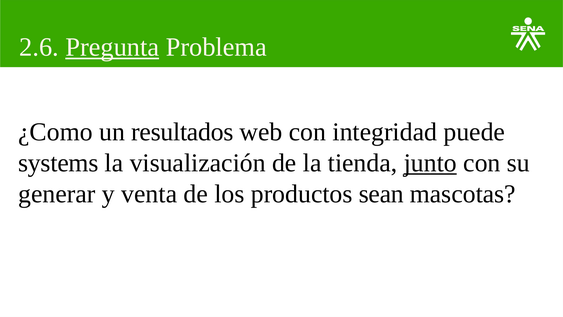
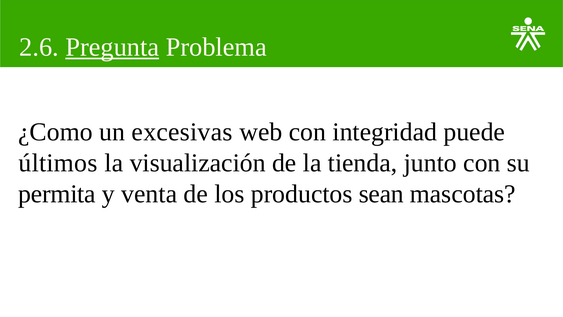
resultados: resultados -> excesivas (182, 132)
systems: systems -> últimos (58, 163)
junto underline: present -> none (430, 163)
generar: generar -> permita (57, 194)
